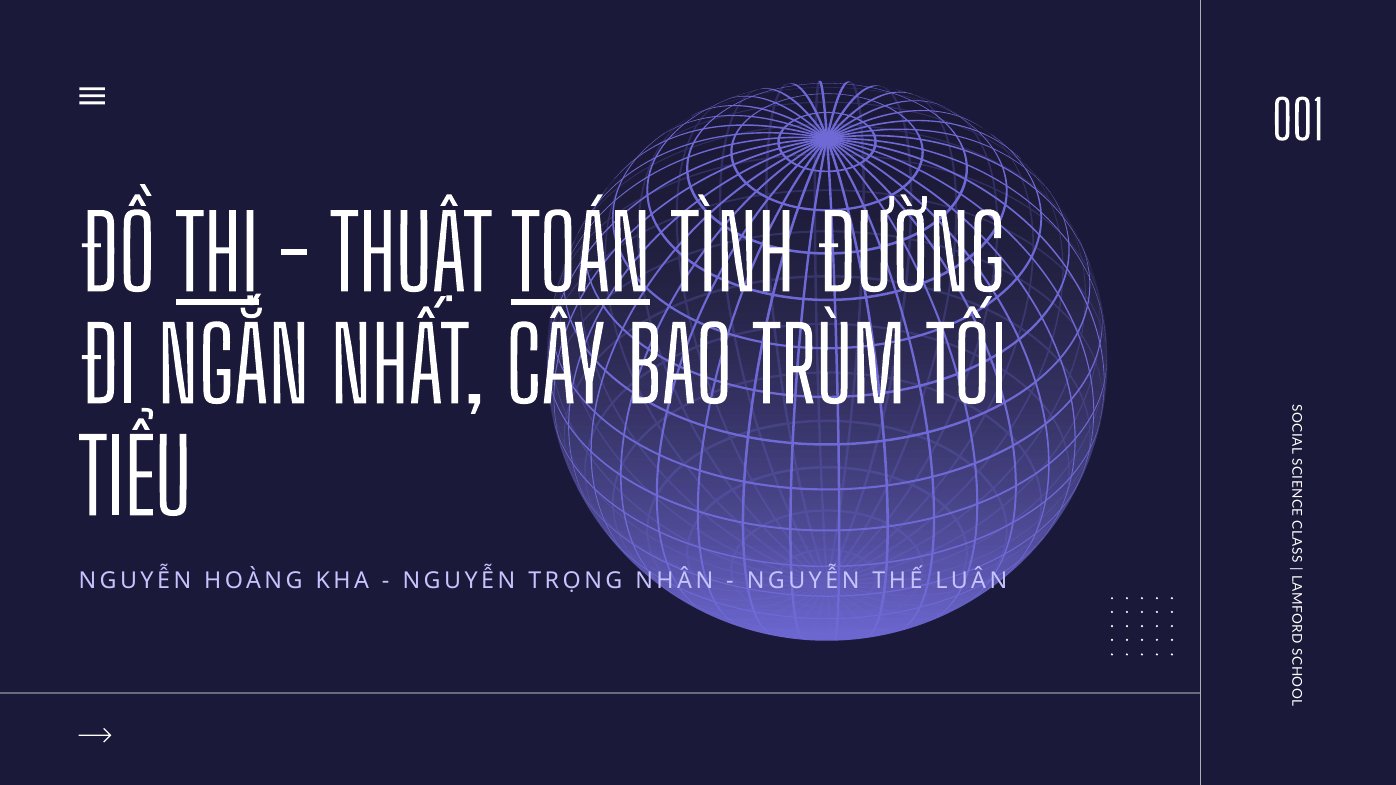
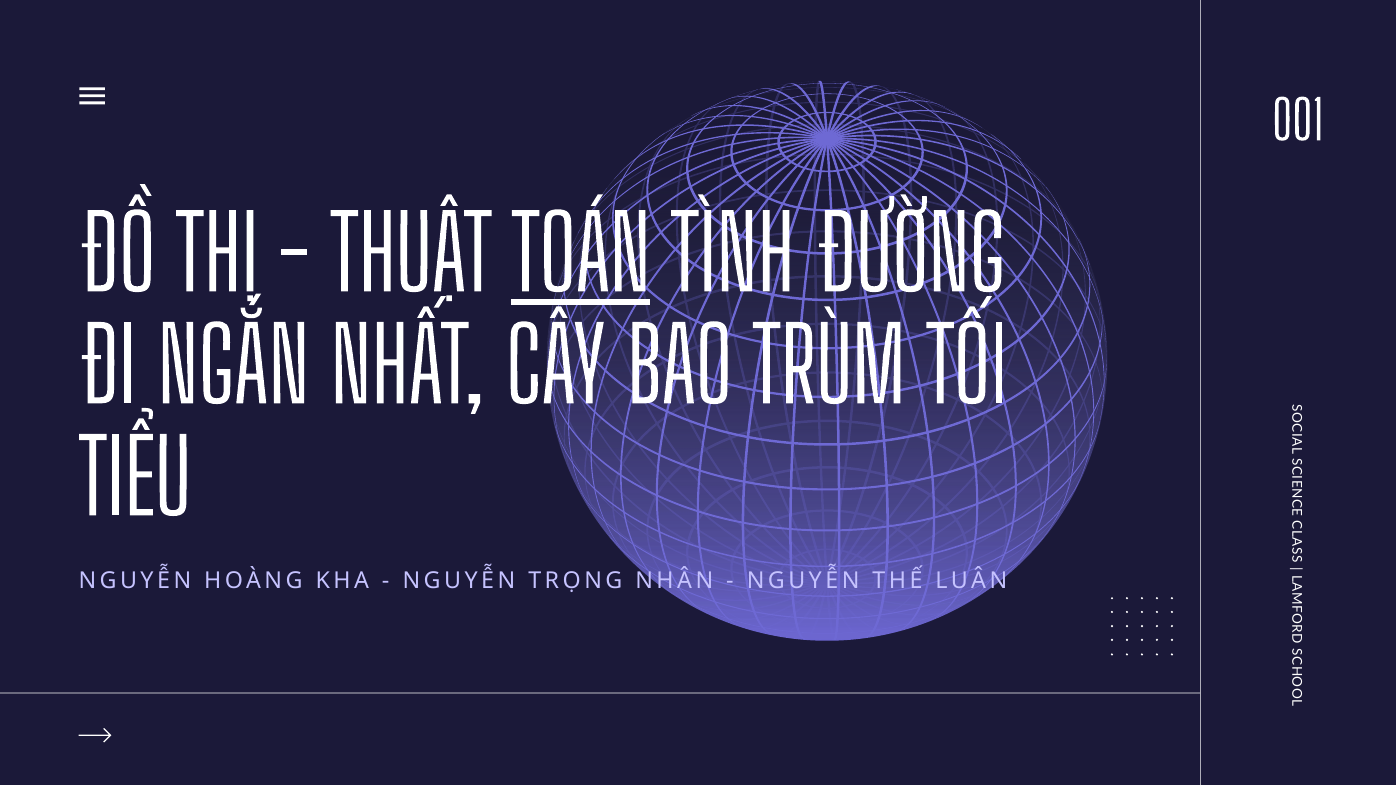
THỊ underline: present -> none (217, 258)
